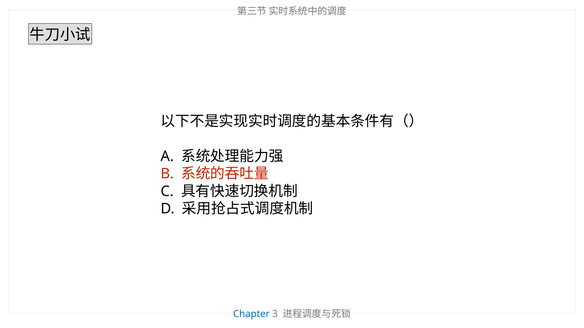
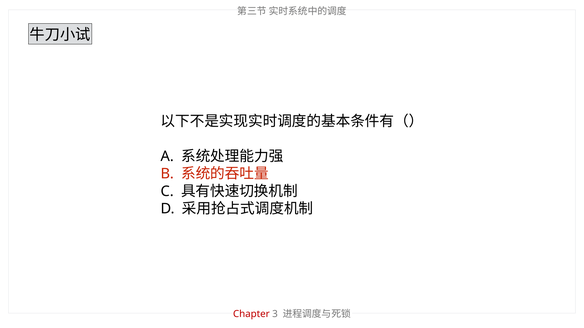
Chapter colour: blue -> red (251, 314)
